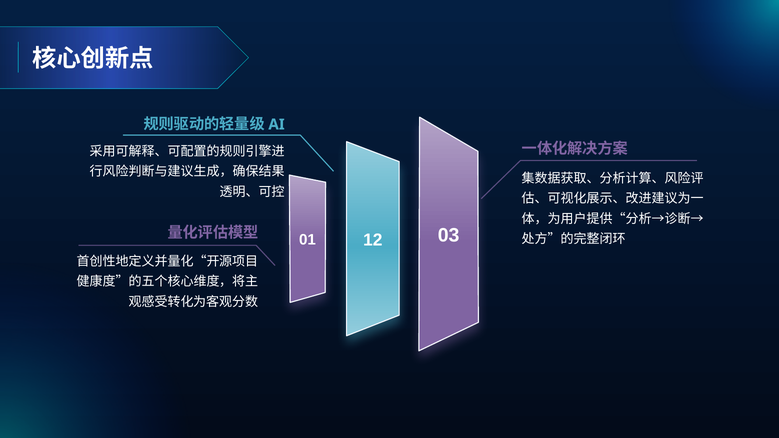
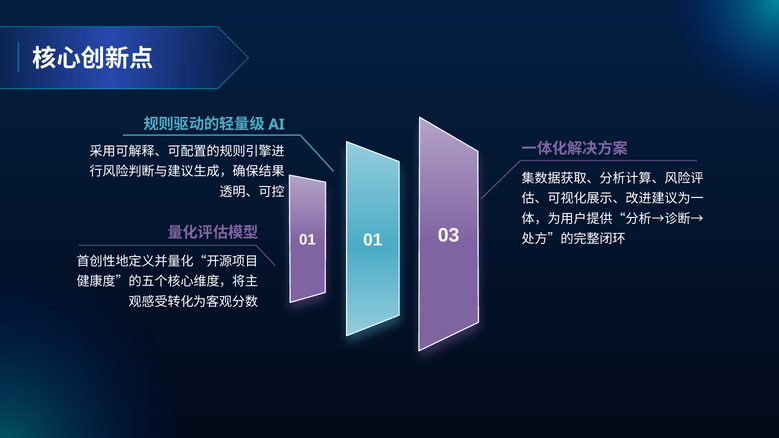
01 12: 12 -> 01 (373, 240)
